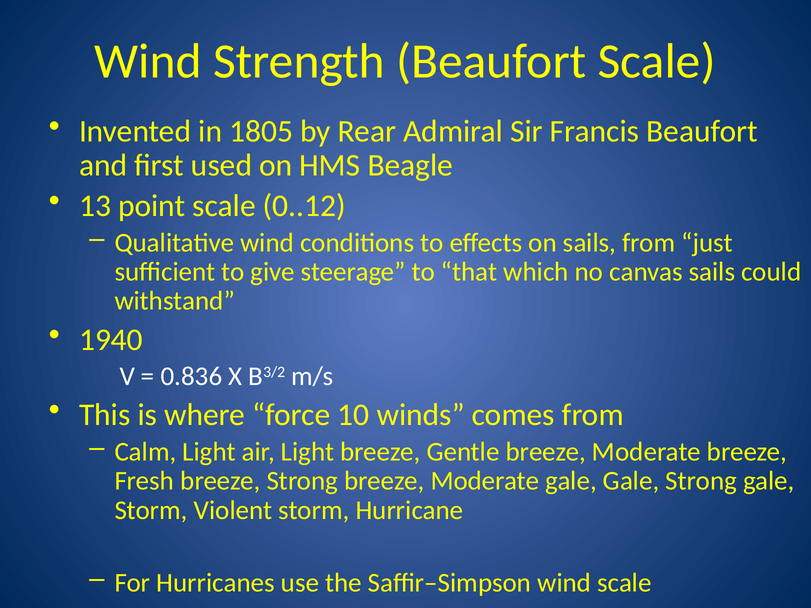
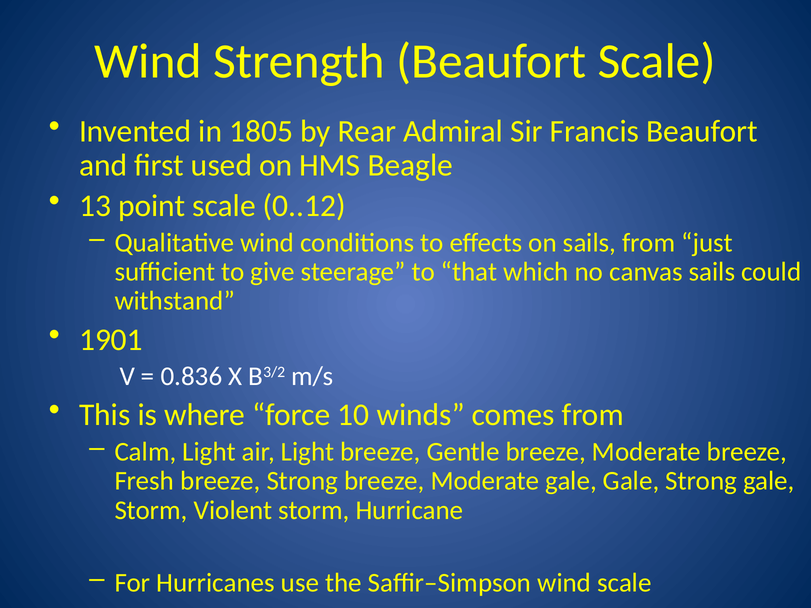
1940: 1940 -> 1901 (111, 340)
